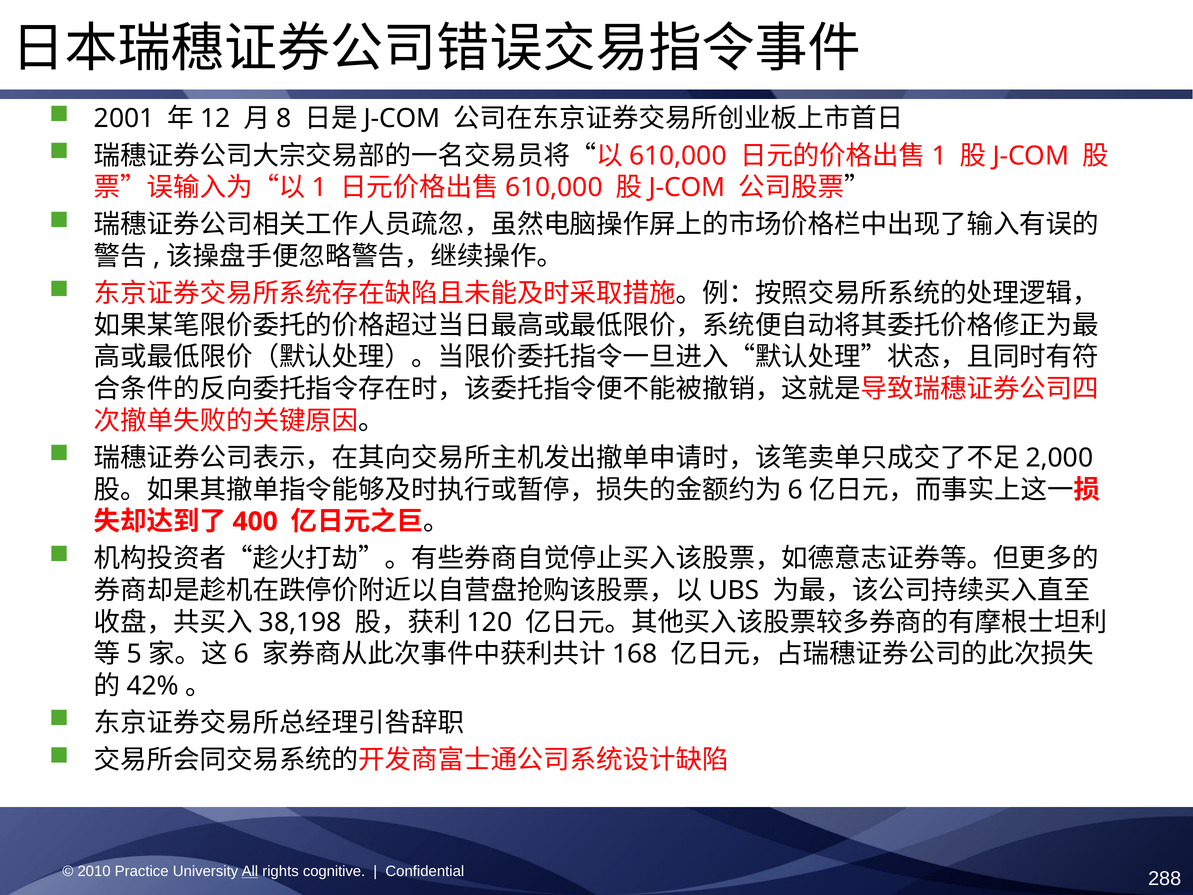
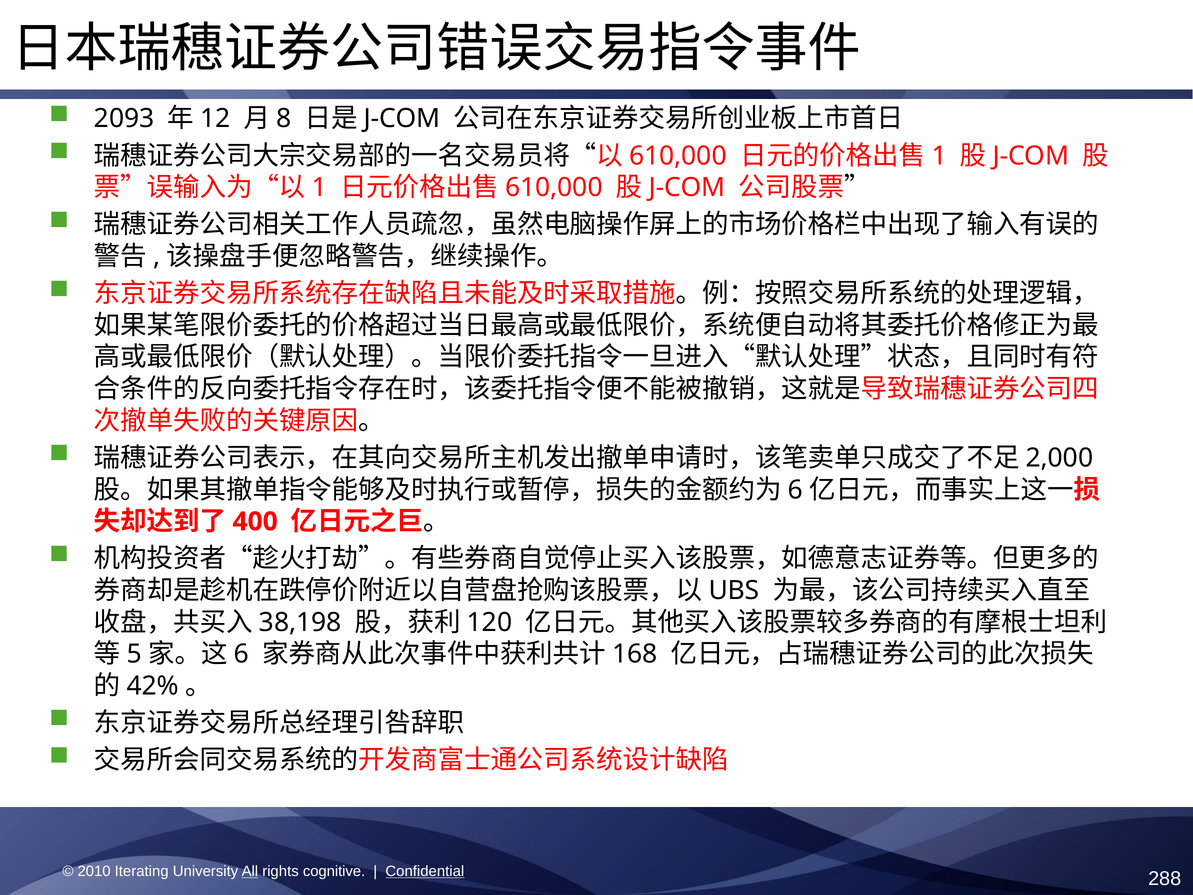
2001: 2001 -> 2093 (124, 119)
Practice: Practice -> Iterating (142, 871)
Confidential underline: none -> present (425, 871)
